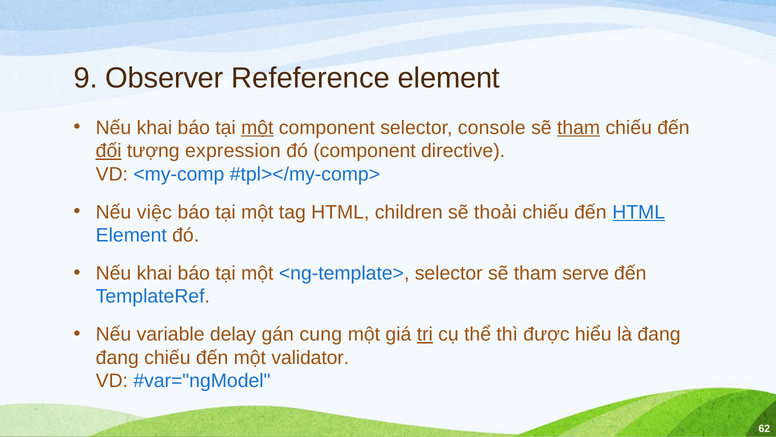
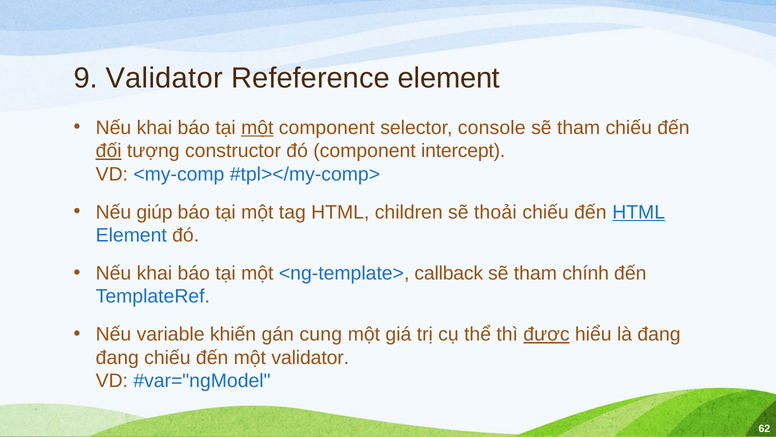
9 Observer: Observer -> Validator (164, 78)
tham underline: present -> none (579, 127)
expression: expression -> constructor (233, 151)
directive: directive -> intercept (463, 151)
việc: việc -> giúp (155, 212)
<ng-template> selector: selector -> callback (449, 273)
serve: serve -> chính (586, 273)
delay: delay -> khiến (233, 334)
trị underline: present -> none (425, 334)
được underline: none -> present (546, 334)
